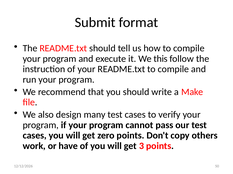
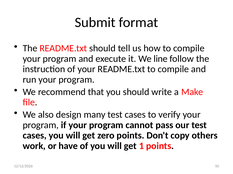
this: this -> line (161, 59)
3: 3 -> 1 (141, 147)
